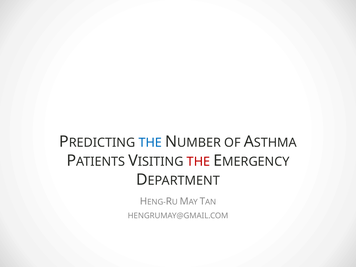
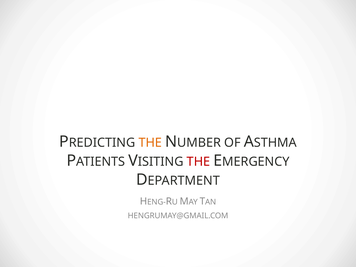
THE colour: blue -> orange (150, 143)
